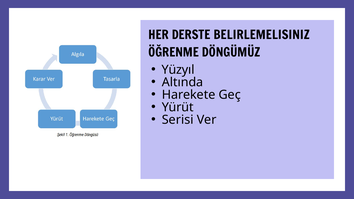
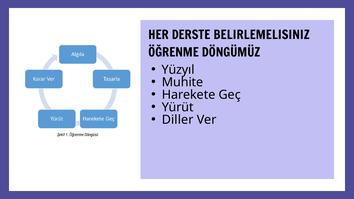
Altında: Altında -> Muhite (183, 82)
Serisi: Serisi -> Diller (178, 120)
